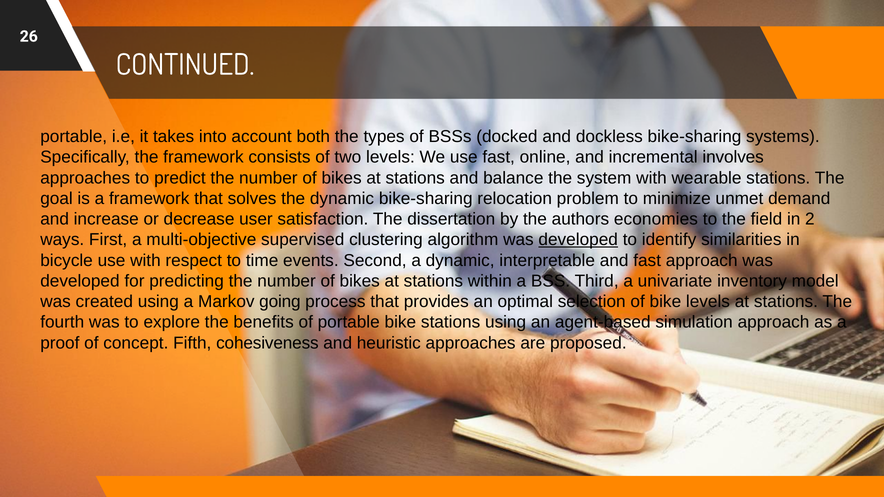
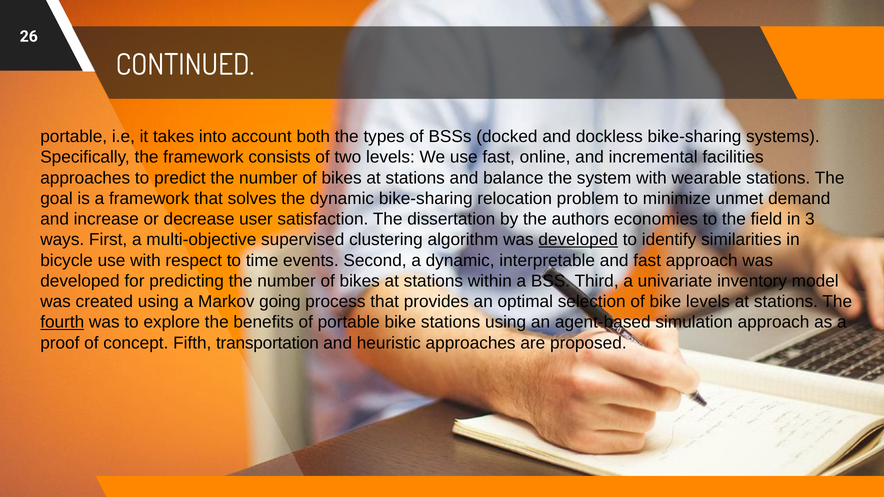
involves: involves -> facilities (733, 157)
2: 2 -> 3 (810, 219)
fourth underline: none -> present (62, 322)
cohesiveness: cohesiveness -> transportation (267, 343)
